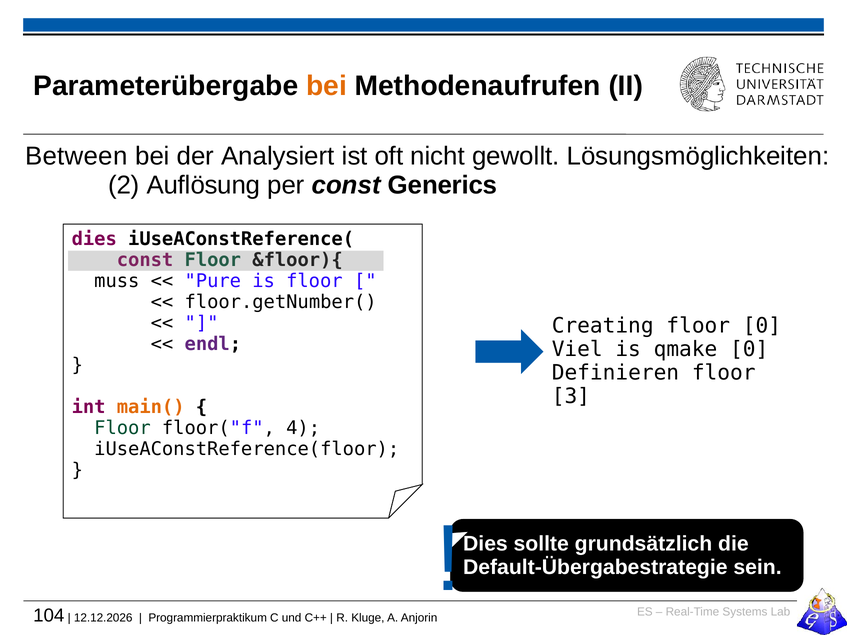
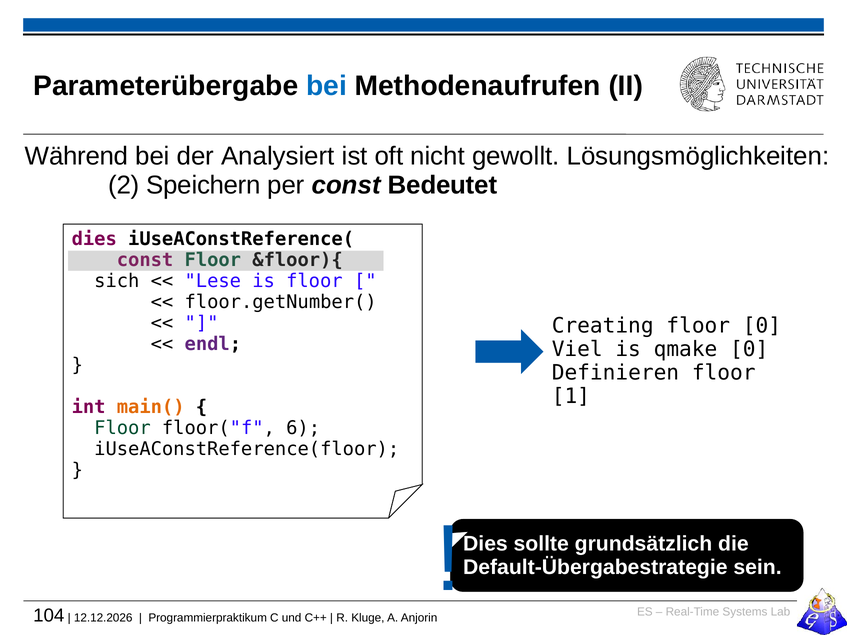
bei colour: orange -> blue (326, 86)
Between: Between -> Während (77, 156)
Auflösung: Auflösung -> Speichern (204, 185)
Generics: Generics -> Bedeutet (443, 185)
muss: muss -> sich (117, 281)
Pure: Pure -> Lese (213, 281)
3: 3 -> 1 (571, 397)
4: 4 -> 6 (303, 428)
